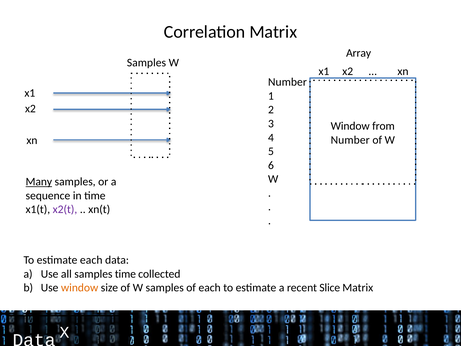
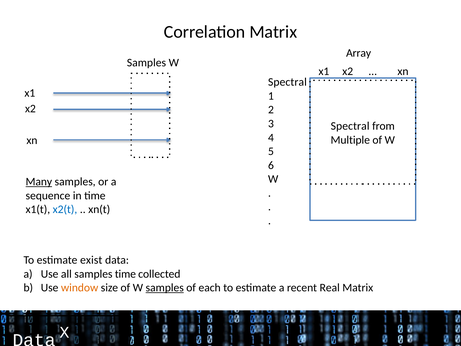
Number: Number -> Spectral (287, 82)
Window: Window -> Spectral (350, 126)
Number: Number -> Multiple (350, 140)
x2(t colour: purple -> blue (65, 209)
estimate each: each -> exist (91, 260)
samples underline: none -> present (165, 288)
Slice: Slice -> Real (330, 288)
